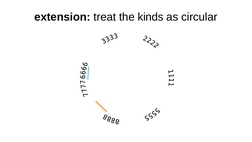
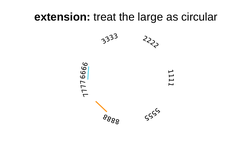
kinds: kinds -> large (150, 17)
